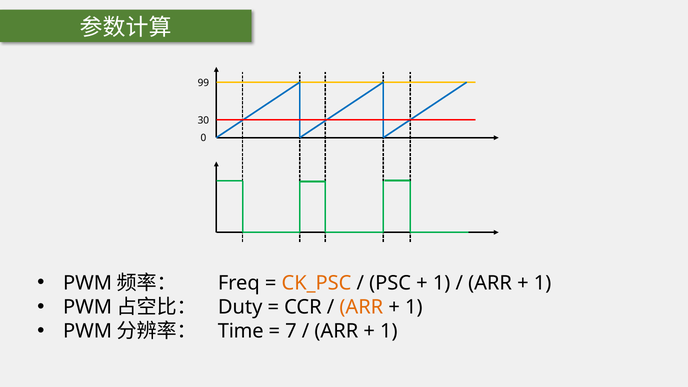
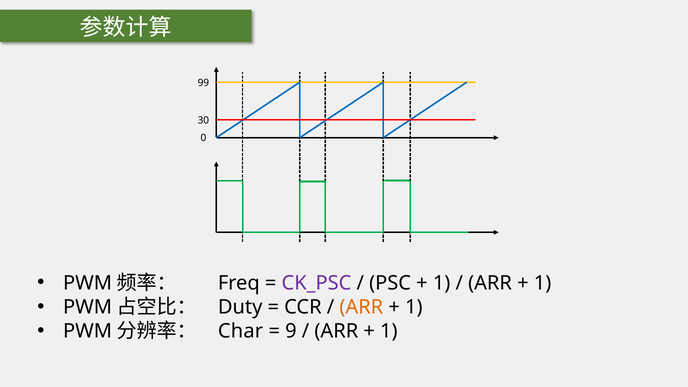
CK_PSC colour: orange -> purple (317, 283)
Time: Time -> Char (241, 331)
7: 7 -> 9 (291, 331)
